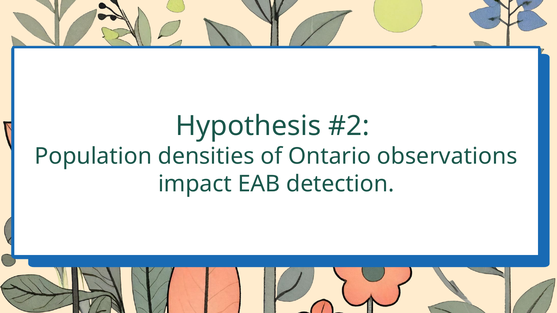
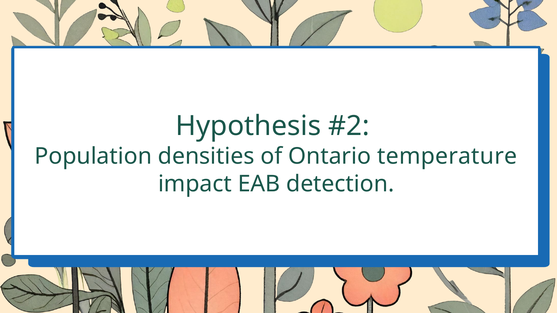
observations: observations -> temperature (447, 156)
